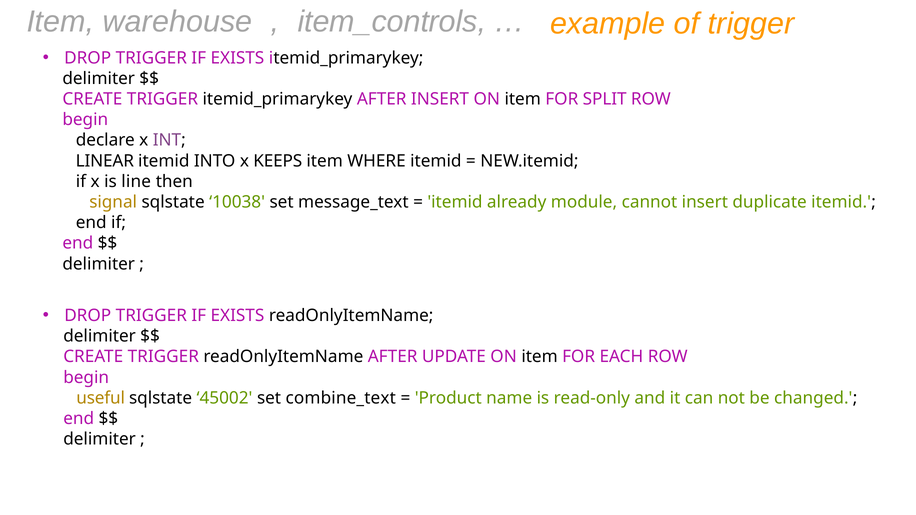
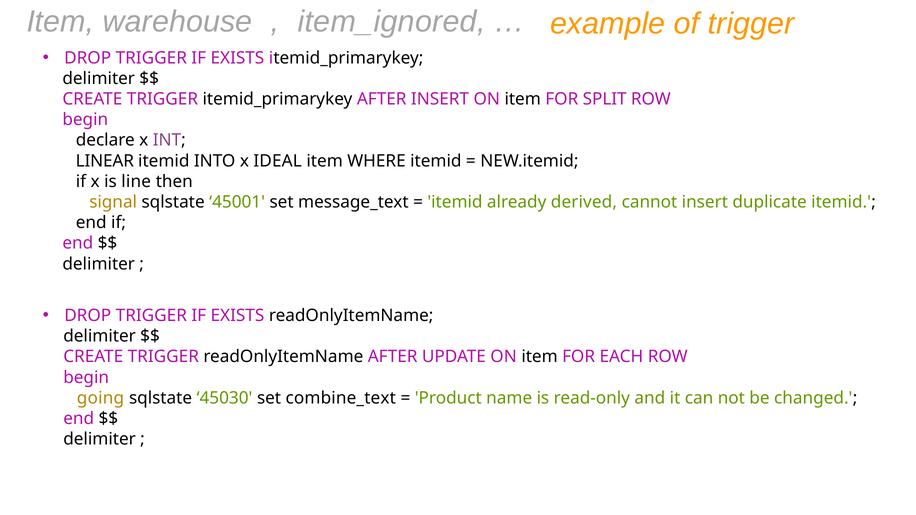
item_controls: item_controls -> item_ignored (392, 22)
KEEPS: KEEPS -> IDEAL (278, 161)
10038: 10038 -> 45001 (237, 202)
module: module -> derived (584, 202)
useful: useful -> going (100, 398)
45002: 45002 -> 45030 (225, 398)
